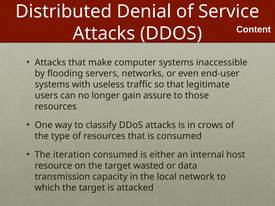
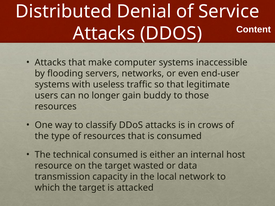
assure: assure -> buddy (157, 96)
iteration: iteration -> technical (72, 155)
